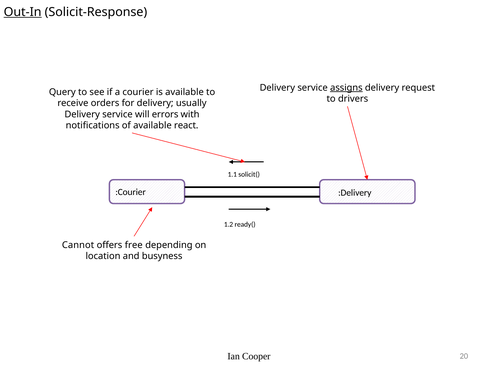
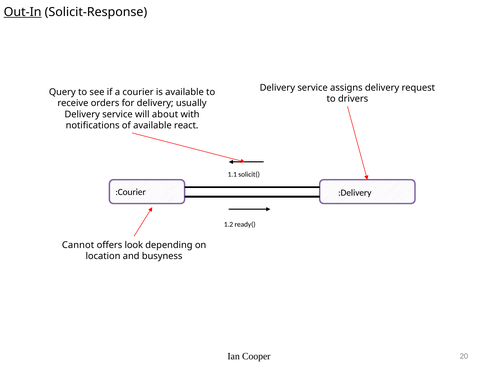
assigns underline: present -> none (346, 88)
errors: errors -> about (165, 114)
free: free -> look (134, 245)
